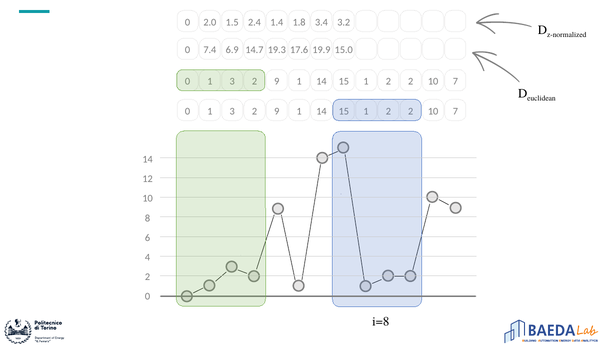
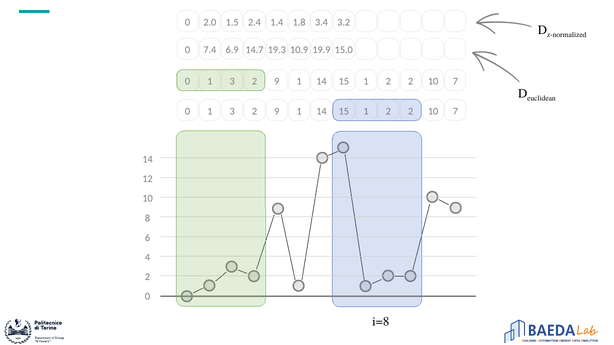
17.6: 17.6 -> 10.9 (299, 50)
